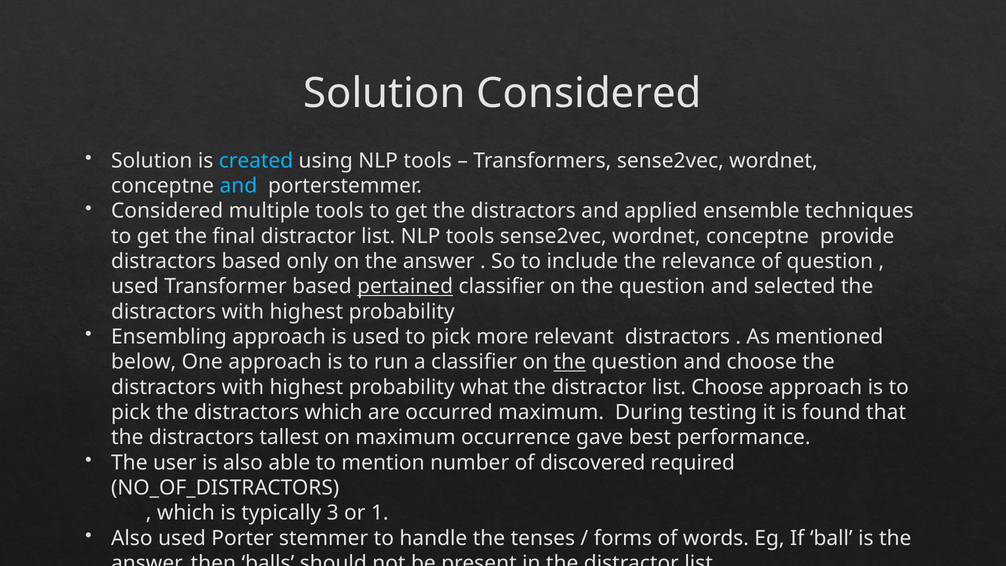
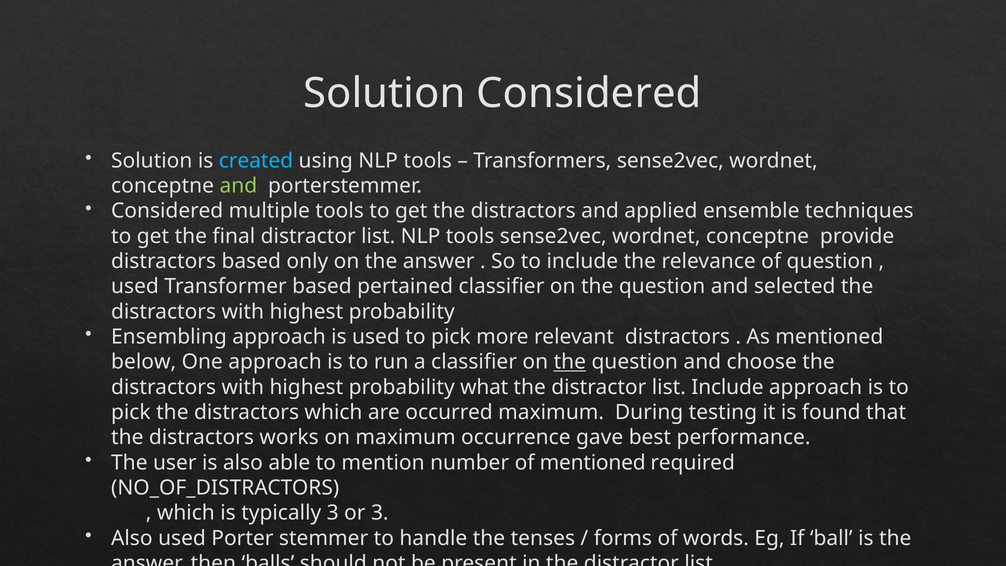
and colour: light blue -> light green (238, 186)
pertained underline: present -> none (405, 286)
list Choose: Choose -> Include (727, 387)
tallest: tallest -> works (289, 437)
of discovered: discovered -> mentioned (593, 463)
or 1: 1 -> 3 (380, 513)
